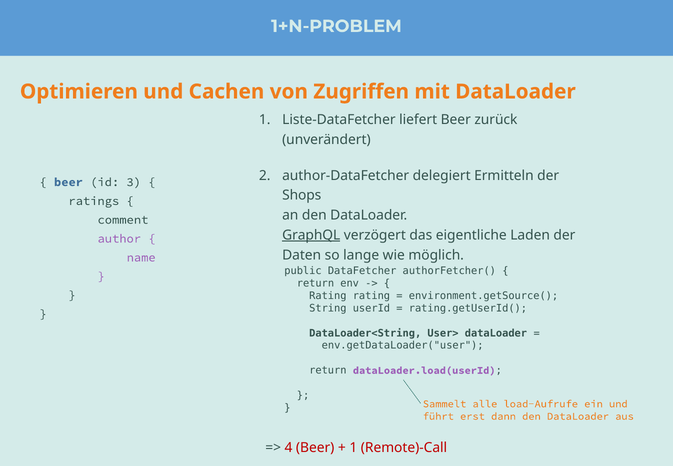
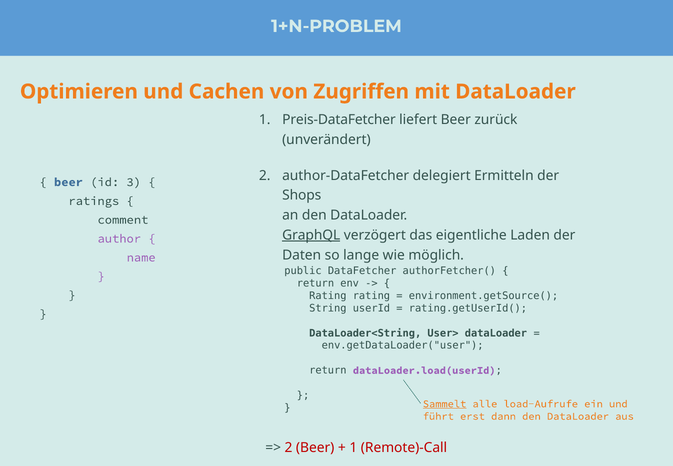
Liste-DataFetcher: Liste-DataFetcher -> Preis-DataFetcher (339, 120)
Sammelt underline: none -> present (445, 404)
4: 4 -> 2 (289, 448)
